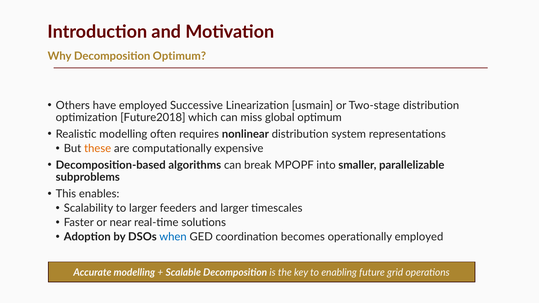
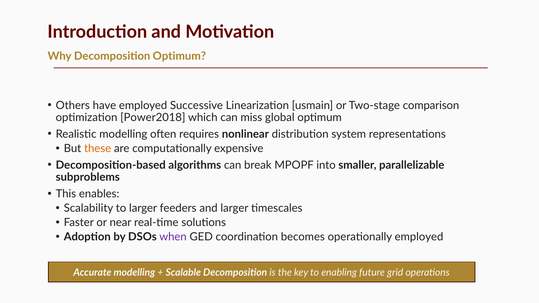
Two-stage distribution: distribution -> comparison (431, 105)
Future2018: Future2018 -> Power2018 (153, 118)
when colour: blue -> purple (173, 237)
